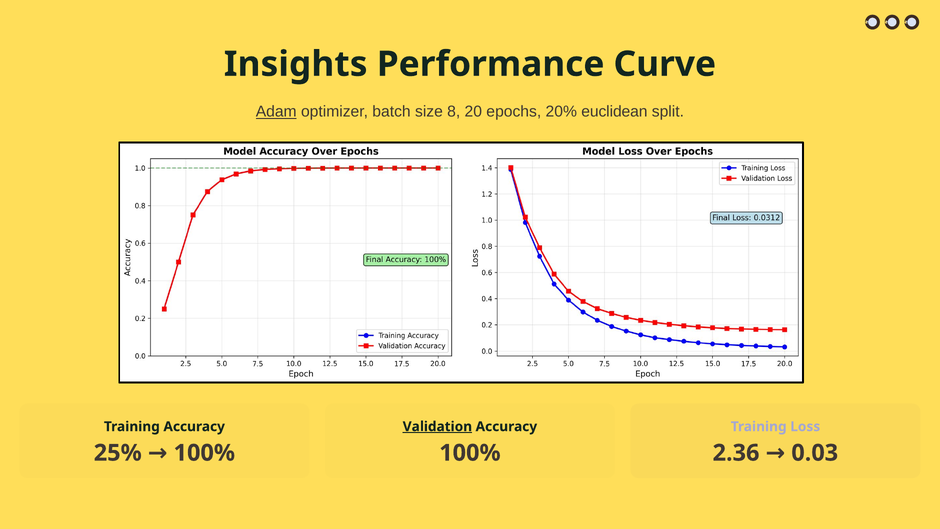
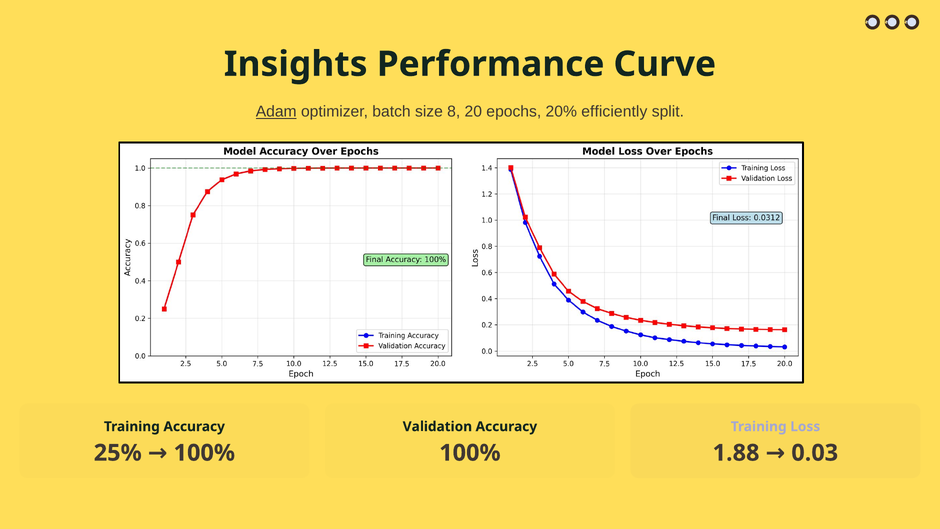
euclidean: euclidean -> efficiently (614, 112)
Validation underline: present -> none (437, 426)
2.36: 2.36 -> 1.88 (736, 453)
